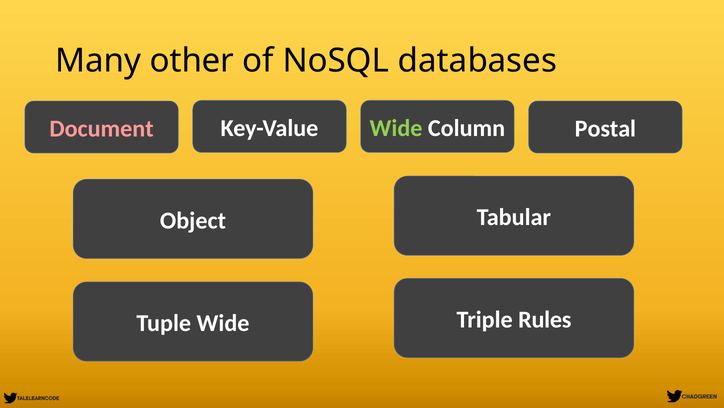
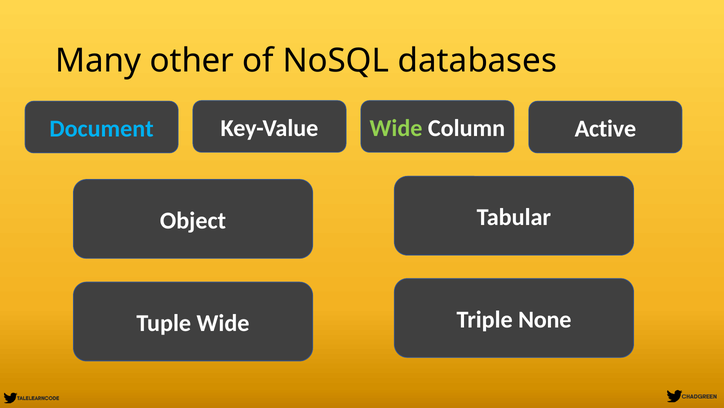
Document colour: pink -> light blue (102, 128)
Postal: Postal -> Active (605, 128)
Rules: Rules -> None (545, 319)
